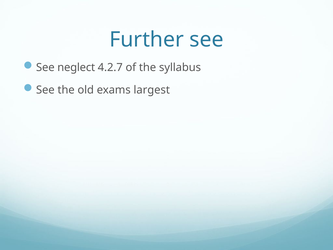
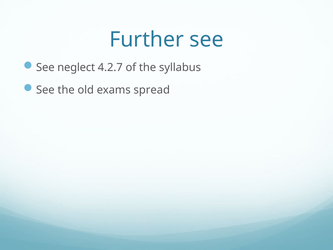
largest: largest -> spread (152, 90)
